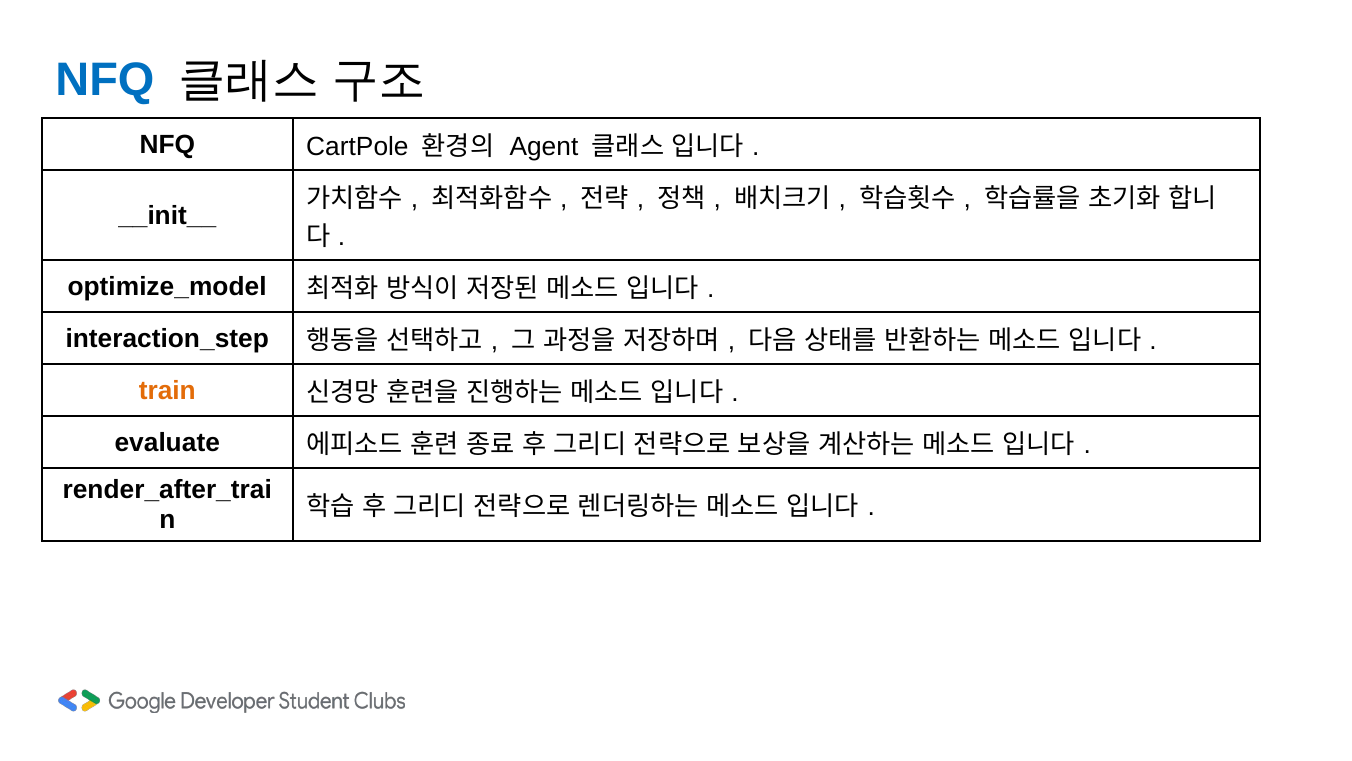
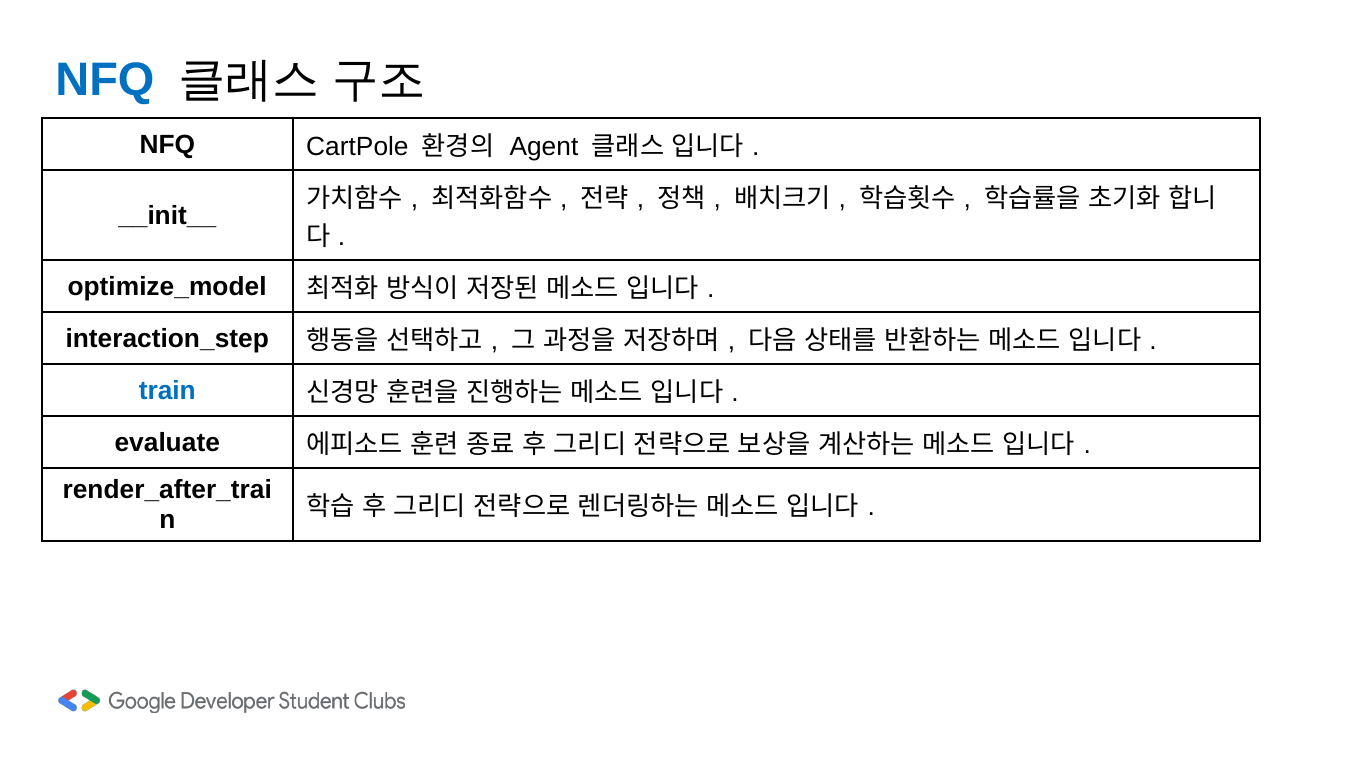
train colour: orange -> blue (167, 390)
